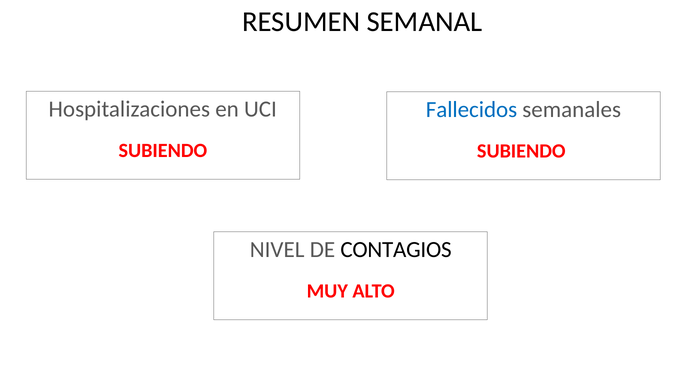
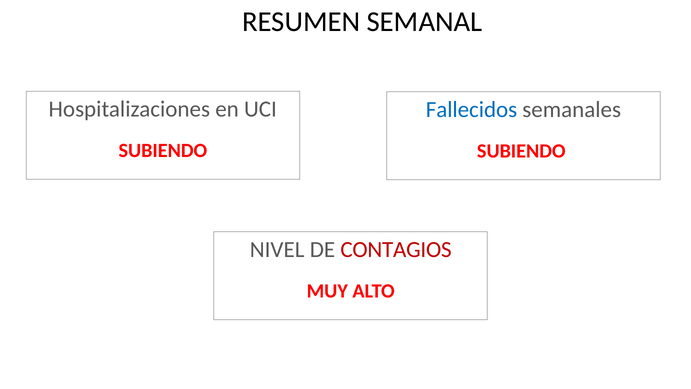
CONTAGIOS colour: black -> red (396, 249)
